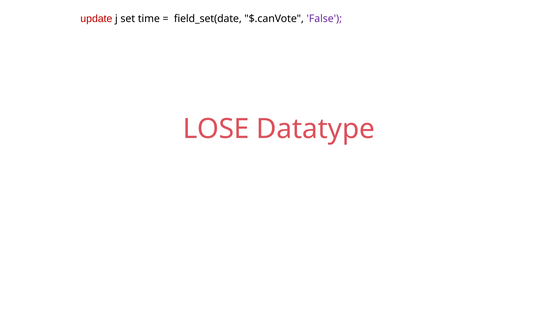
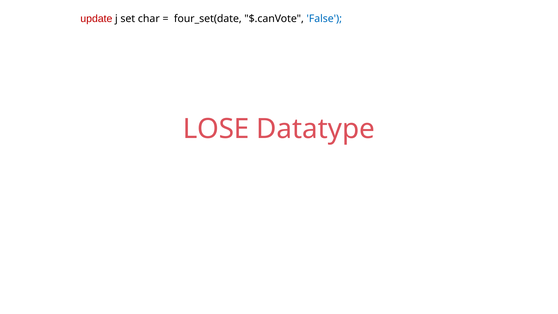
time: time -> char (149, 19)
field_set(date: field_set(date -> four_set(date (208, 19)
False colour: purple -> blue (324, 19)
